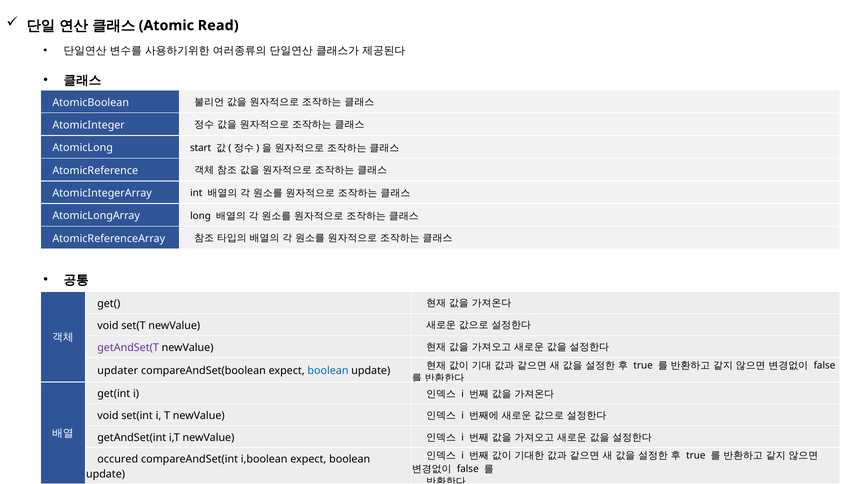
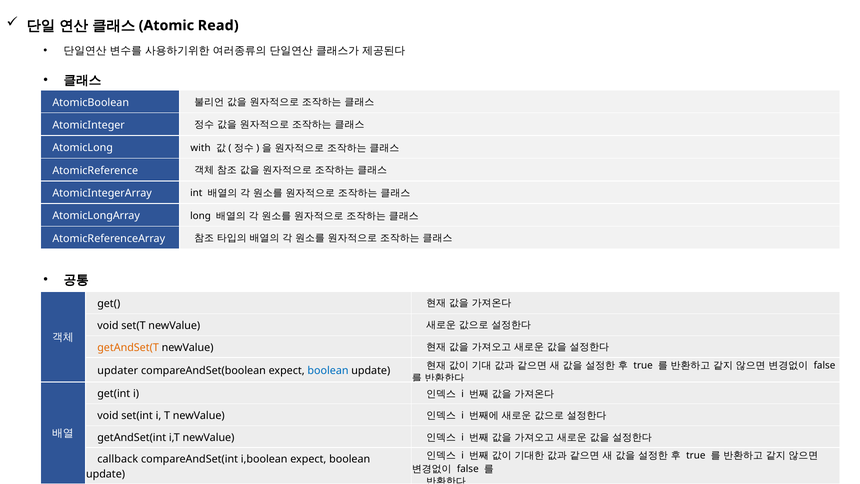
start: start -> with (201, 148)
getAndSet(T colour: purple -> orange (128, 347)
occured: occured -> callback (118, 459)
